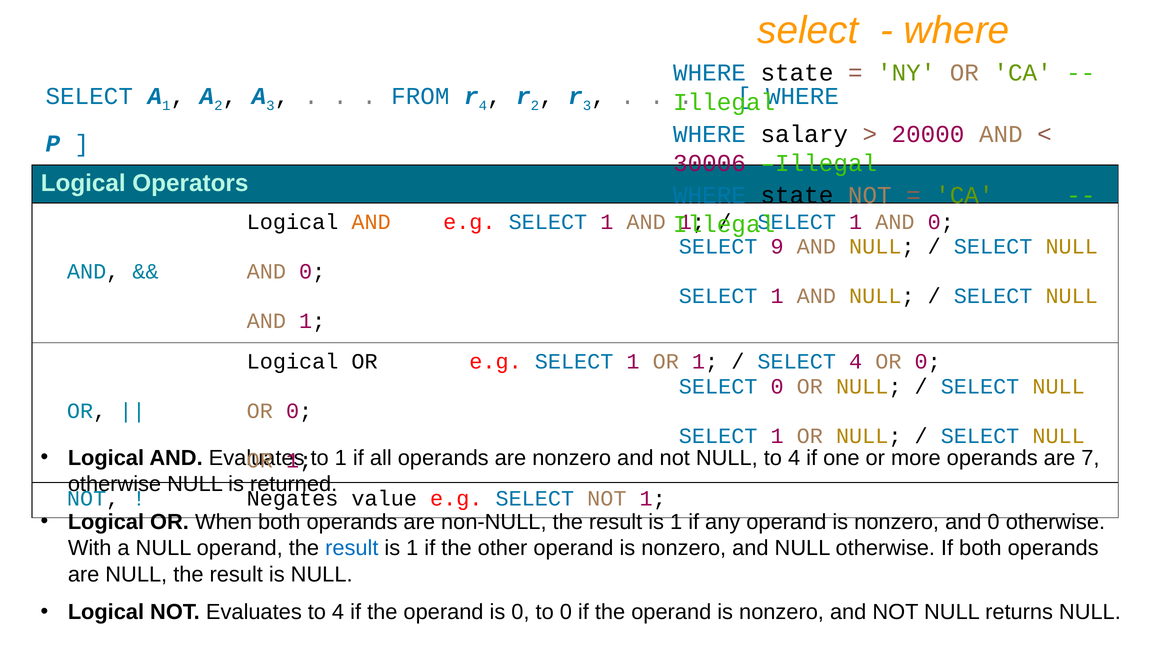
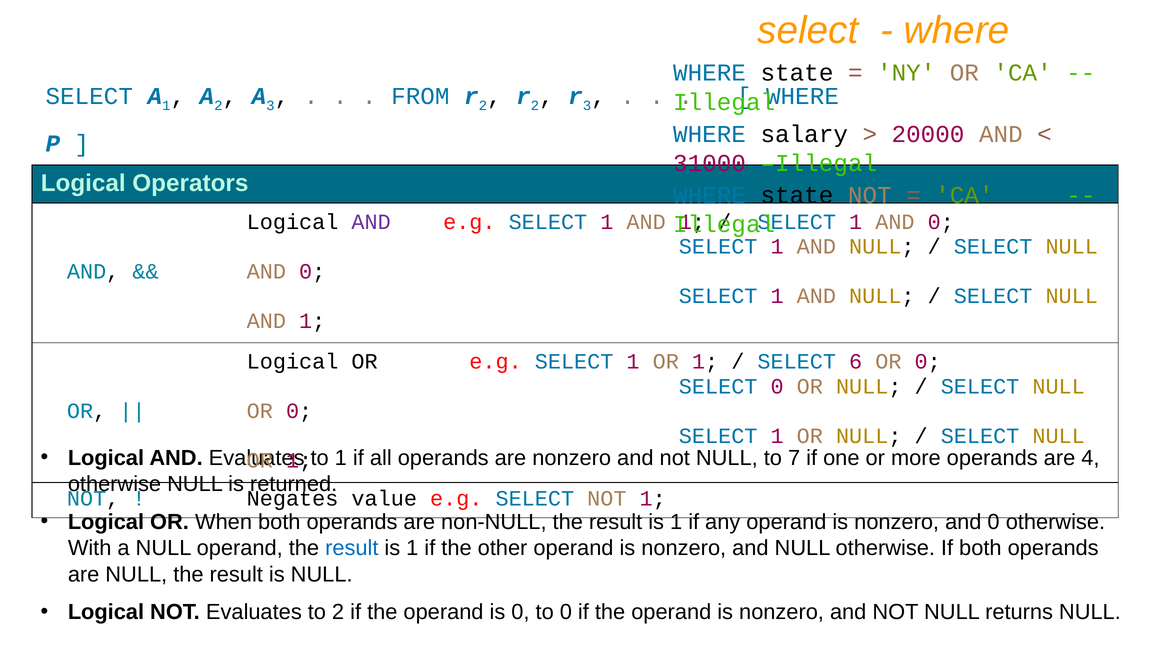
4: 4 -> 2 (483, 106)
30006: 30006 -> 31000 (709, 163)
AND colour: orange -> purple (371, 222)
9: 9 -> 1 (777, 247)
SELECT 4: 4 -> 6 (856, 361)
NULL to 4: 4 -> 7 (794, 458)
7: 7 -> 4 (1090, 458)
Evaluates to 4: 4 -> 2 (338, 612)
